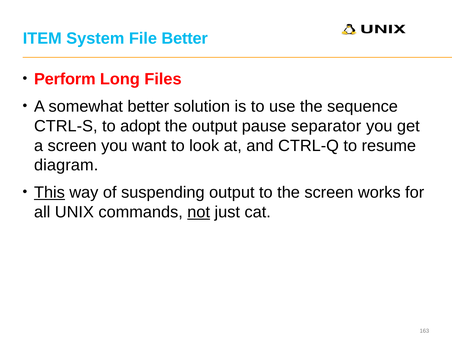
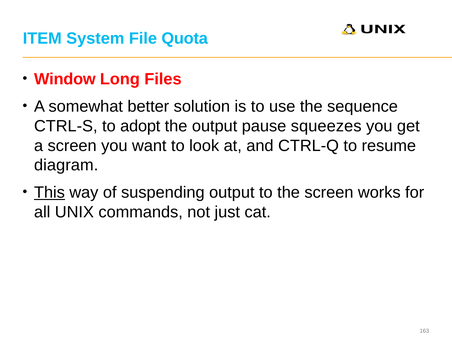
File Better: Better -> Quota (185, 39)
Perform: Perform -> Window (65, 79)
separator: separator -> squeezes (326, 126)
not underline: present -> none (199, 212)
